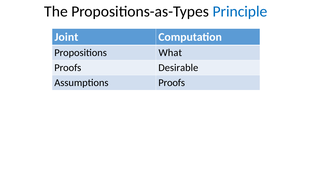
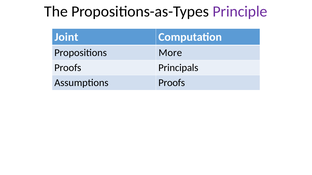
Principle colour: blue -> purple (240, 12)
What: What -> More (170, 53)
Desirable: Desirable -> Principals (178, 68)
